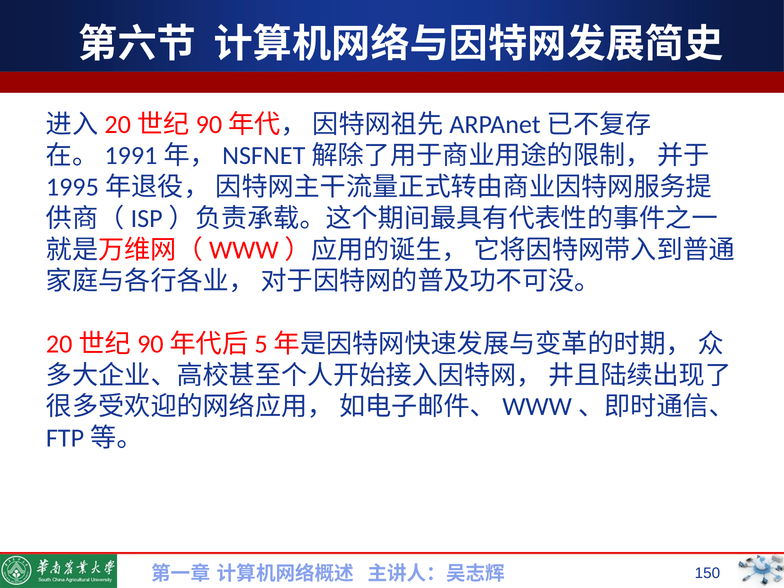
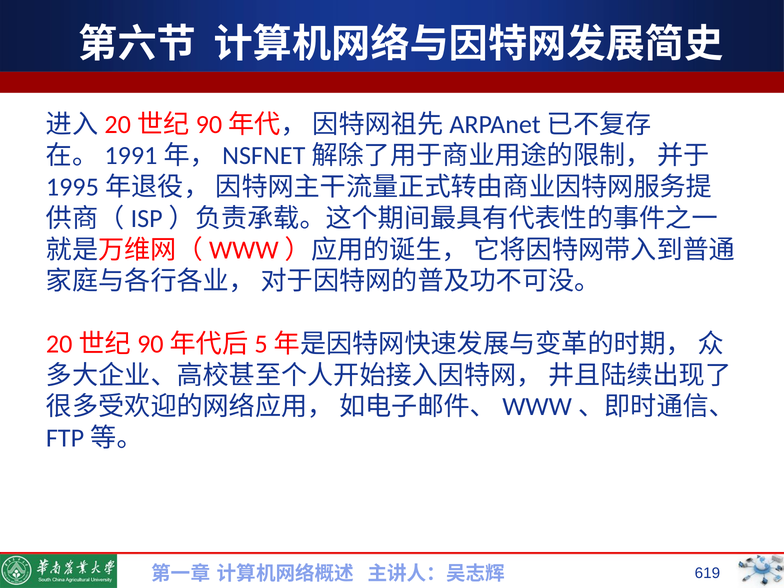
150: 150 -> 619 (707, 573)
